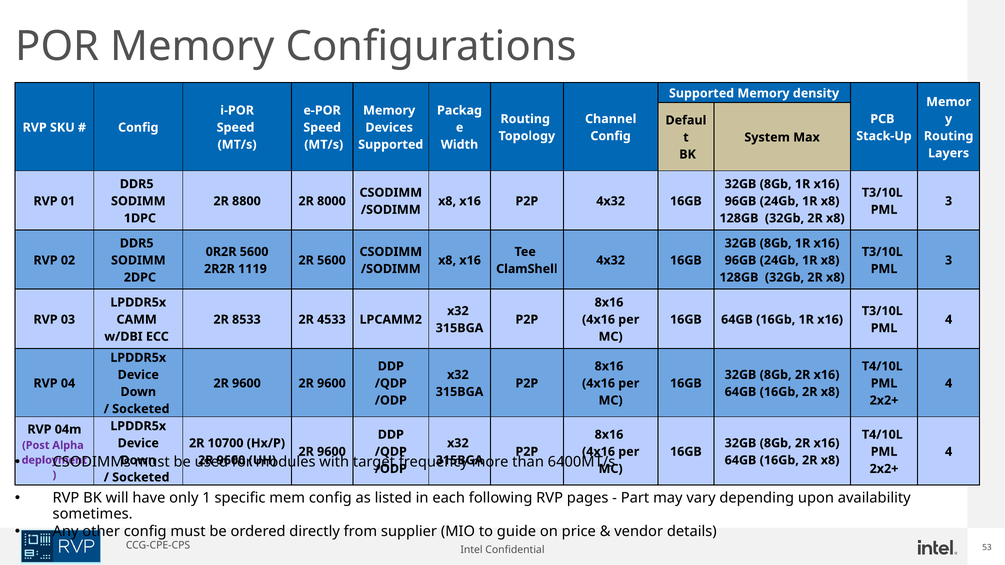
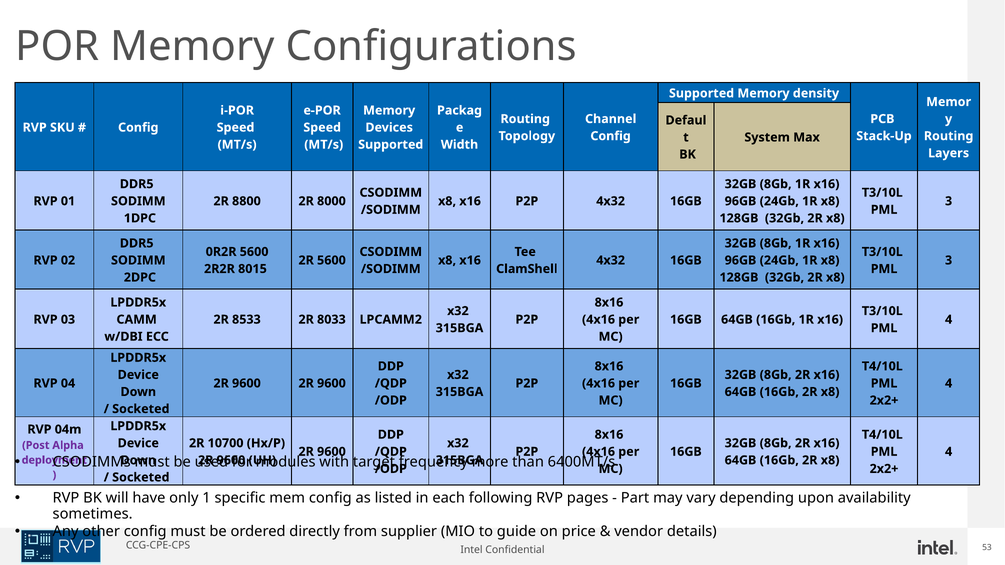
1119: 1119 -> 8015 (252, 269)
4533: 4533 -> 8033 (331, 320)
